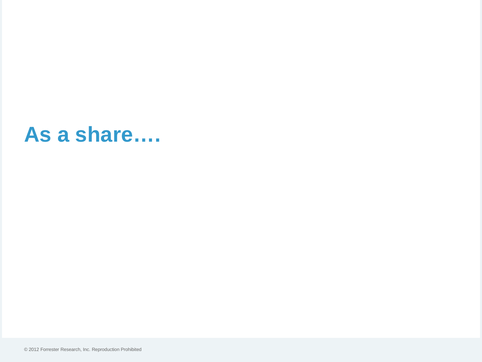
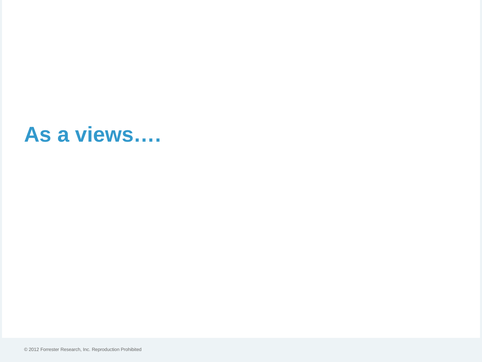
share…: share… -> views… (118, 135)
